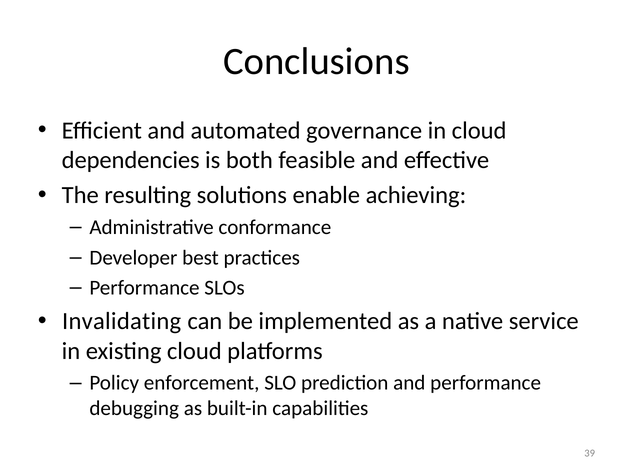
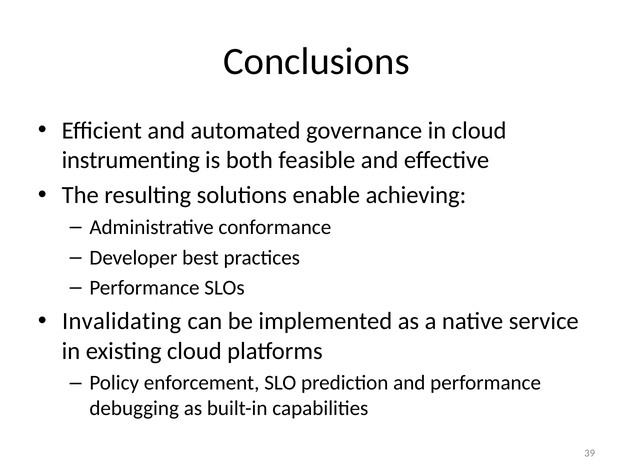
dependencies: dependencies -> instrumenting (131, 160)
